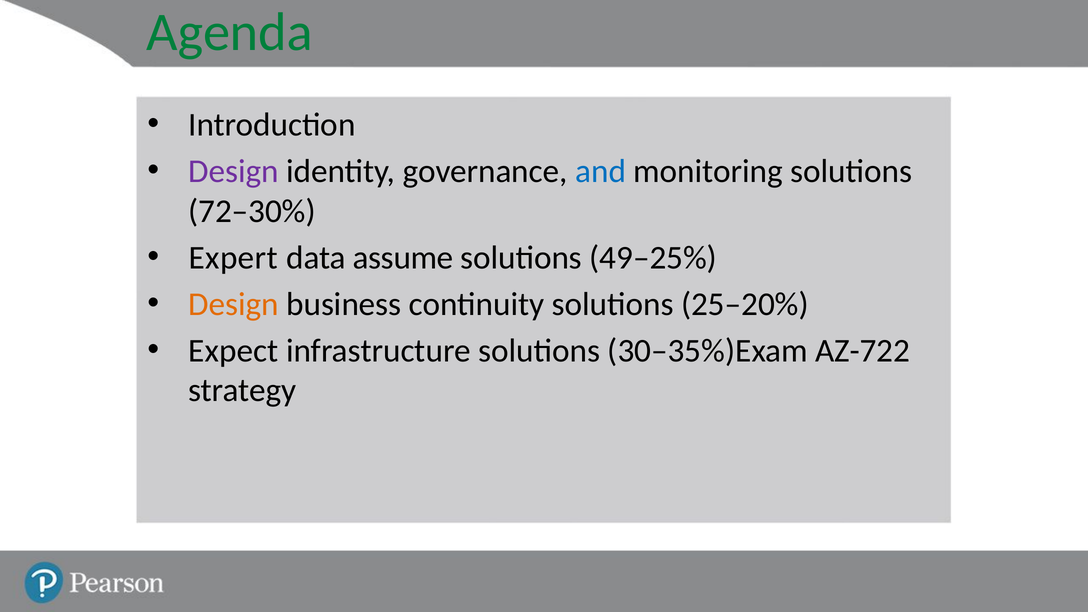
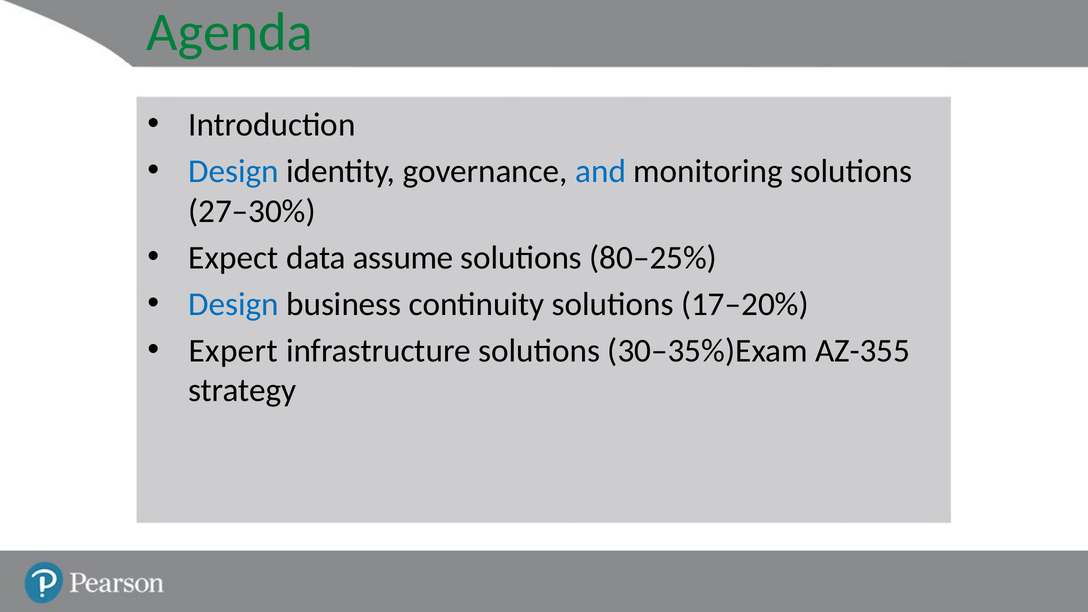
Design colour: purple -> blue (233, 171)
72–30%: 72–30% -> 27–30% (252, 211)
Expert: Expert -> Expect (233, 258)
49–25%: 49–25% -> 80–25% (653, 258)
Design colour: orange -> blue (233, 304)
25–20%: 25–20% -> 17–20% (745, 304)
Expect: Expect -> Expert (233, 351)
AZ-722: AZ-722 -> AZ-355 (863, 351)
